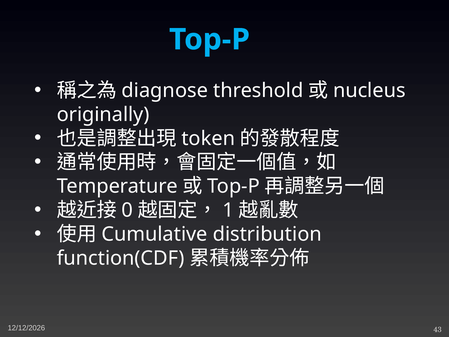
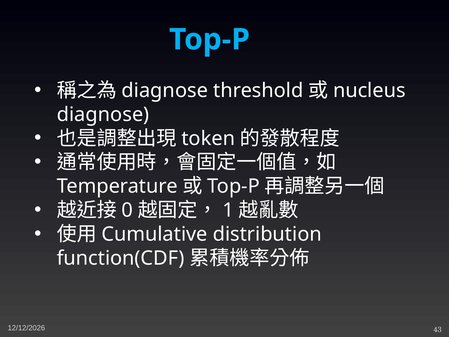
originally: originally -> diagnose (103, 114)
